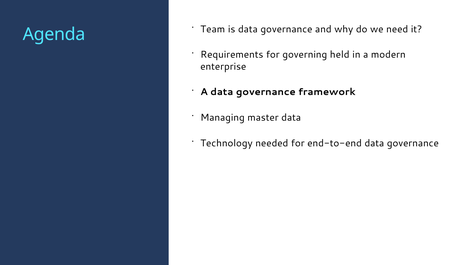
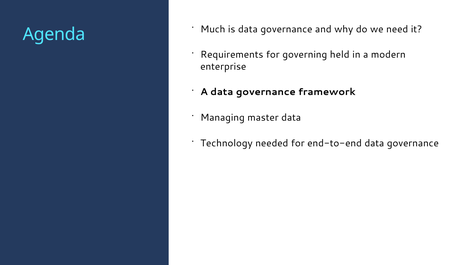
Team: Team -> Much (213, 29)
